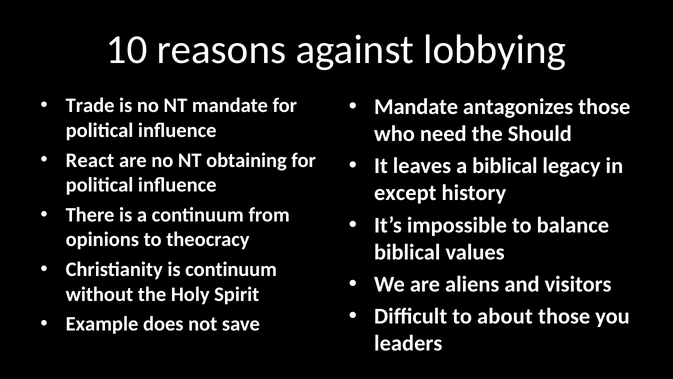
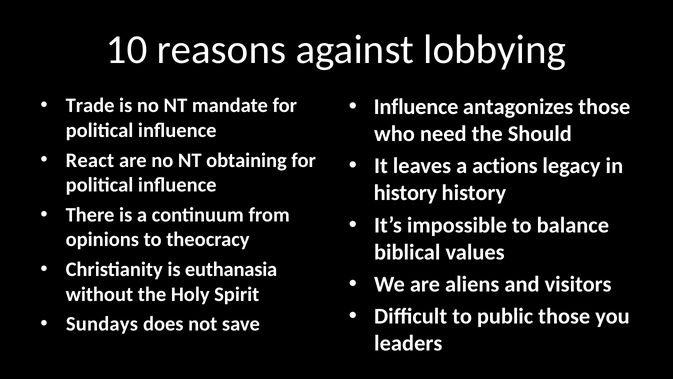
Mandate: Mandate -> Influence (416, 107)
a biblical: biblical -> actions (505, 166)
except: except -> history (405, 193)
is continuum: continuum -> euthanasia (231, 269)
about: about -> public (505, 316)
Example: Example -> Sundays (102, 324)
